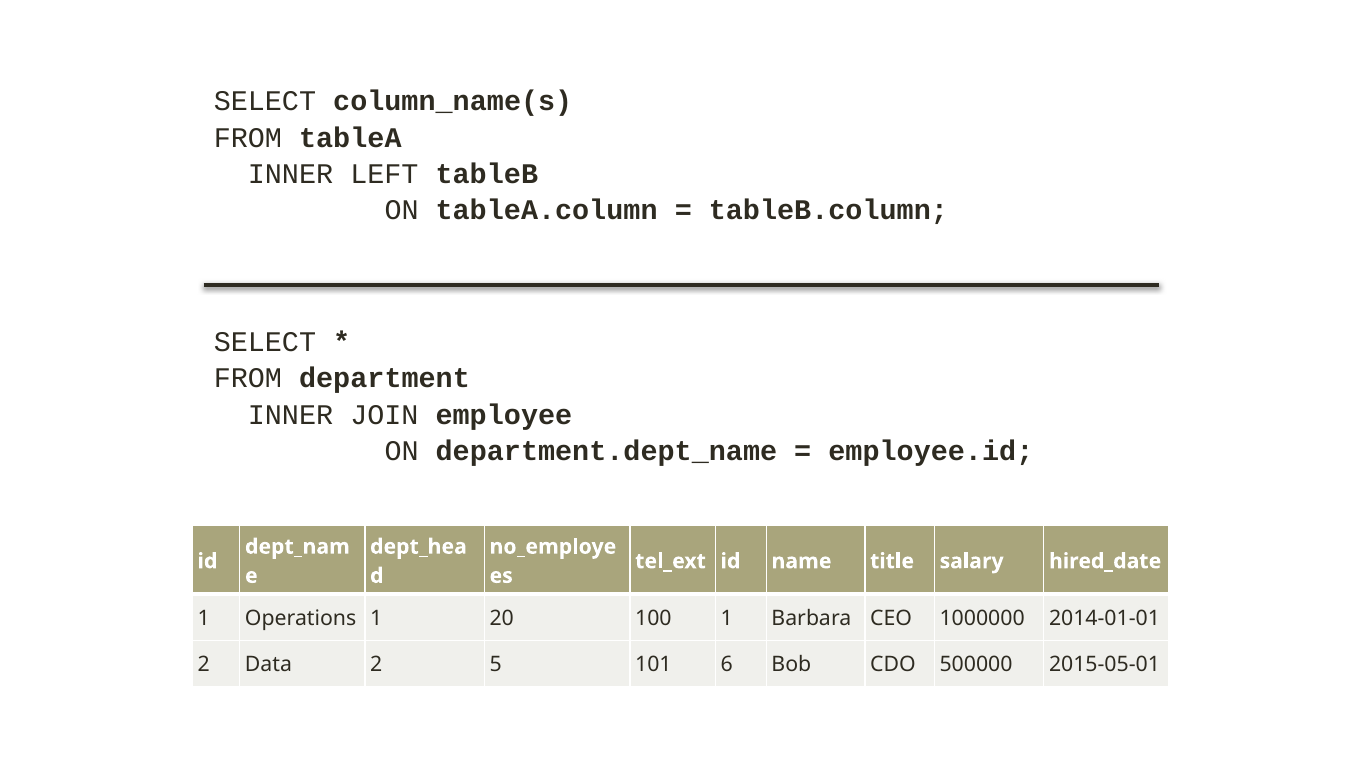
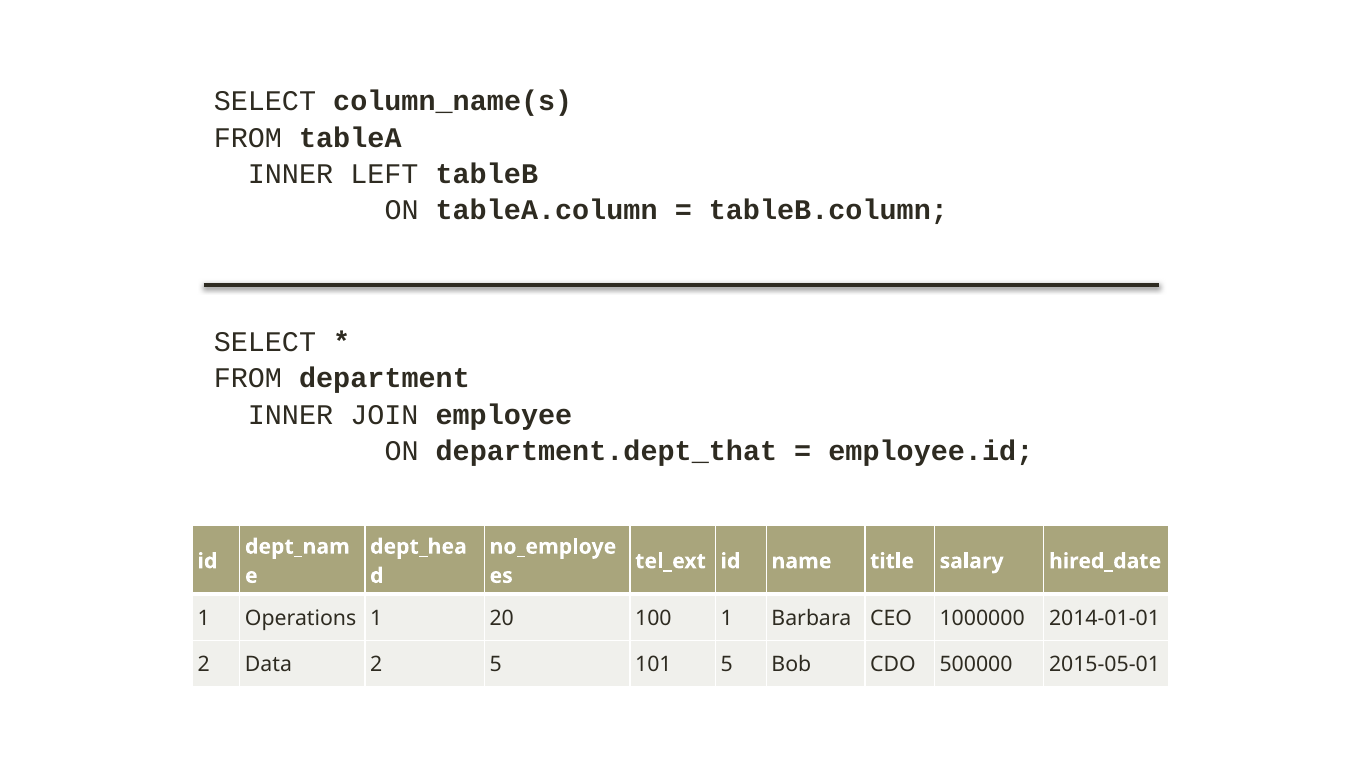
department.dept_name: department.dept_name -> department.dept_that (606, 451)
101 6: 6 -> 5 (727, 664)
